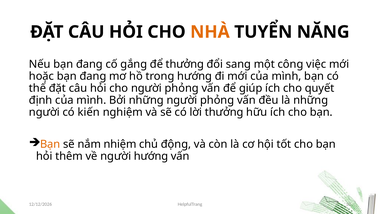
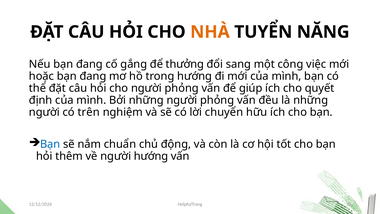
kiến: kiến -> trên (89, 112)
lời thưởng: thưởng -> chuyển (224, 112)
Bạn colour: orange -> blue (50, 144)
nhiệm: nhiệm -> chuẩn (120, 144)
